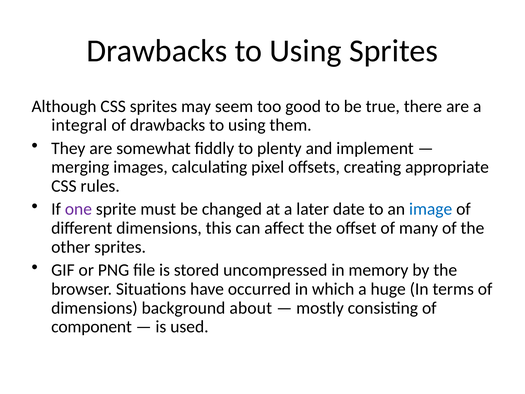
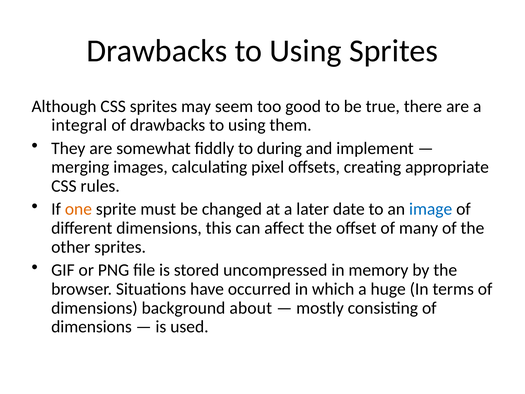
plenty: plenty -> during (279, 148)
one colour: purple -> orange (78, 209)
component: component -> dimensions (91, 327)
